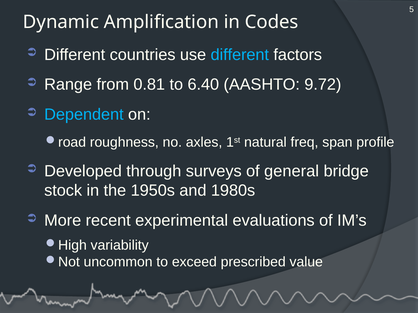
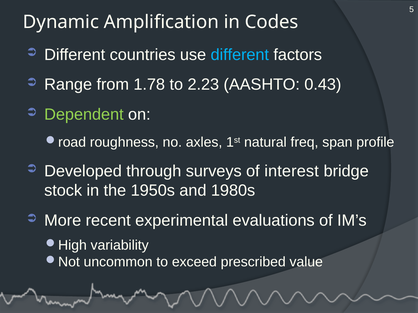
0.81: 0.81 -> 1.78 (149, 85)
6.40: 6.40 -> 2.23 (203, 85)
9.72: 9.72 -> 0.43 (323, 85)
Dependent colour: light blue -> light green (84, 115)
general: general -> interest (292, 171)
